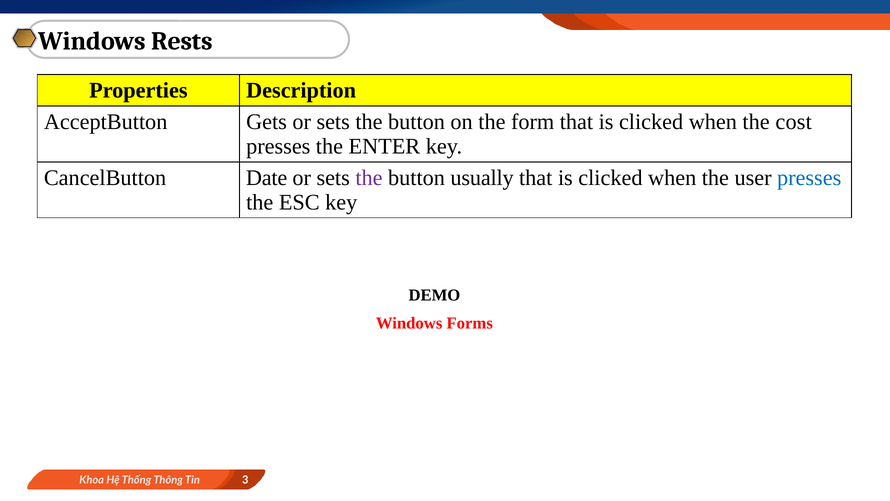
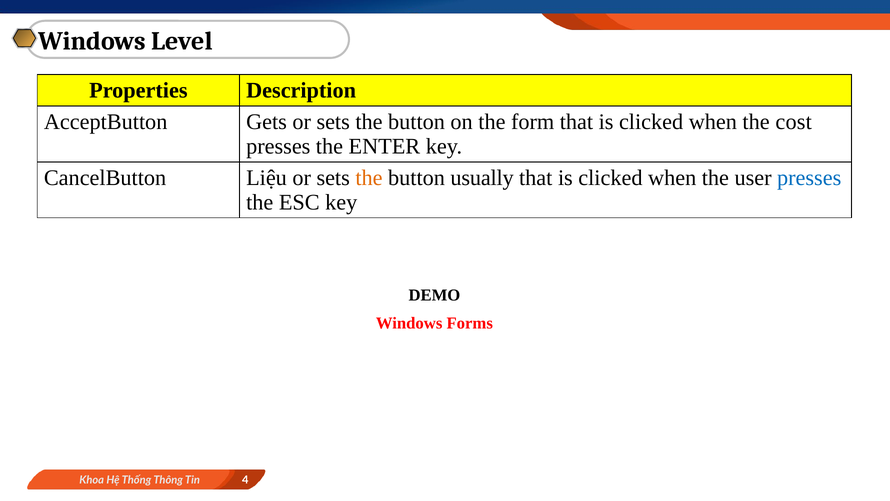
Rests: Rests -> Level (182, 41)
Date: Date -> Liệu (267, 178)
the colour: purple -> orange (369, 178)
3: 3 -> 4 (245, 480)
